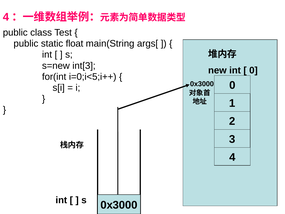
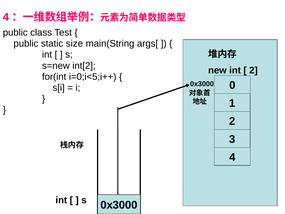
float: float -> size (74, 44)
int[3: int[3 -> int[2 (84, 66)
0: 0 -> 2 (253, 70)
